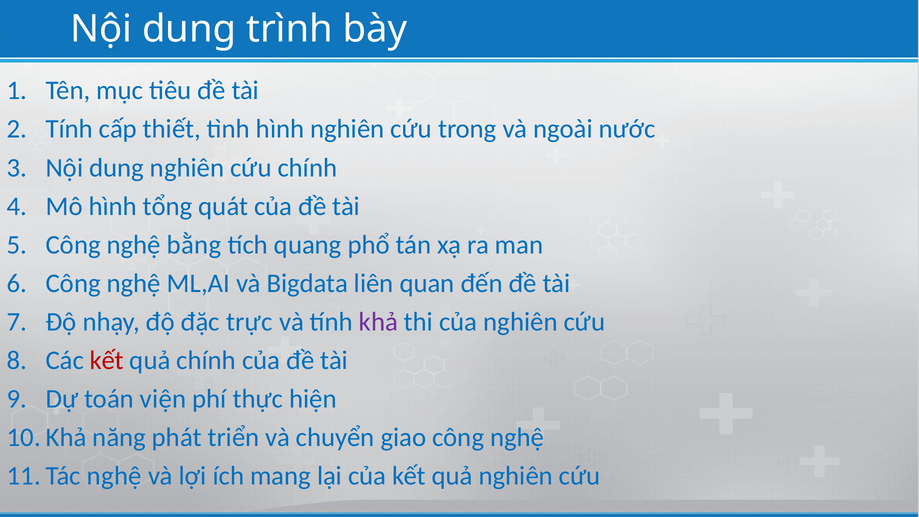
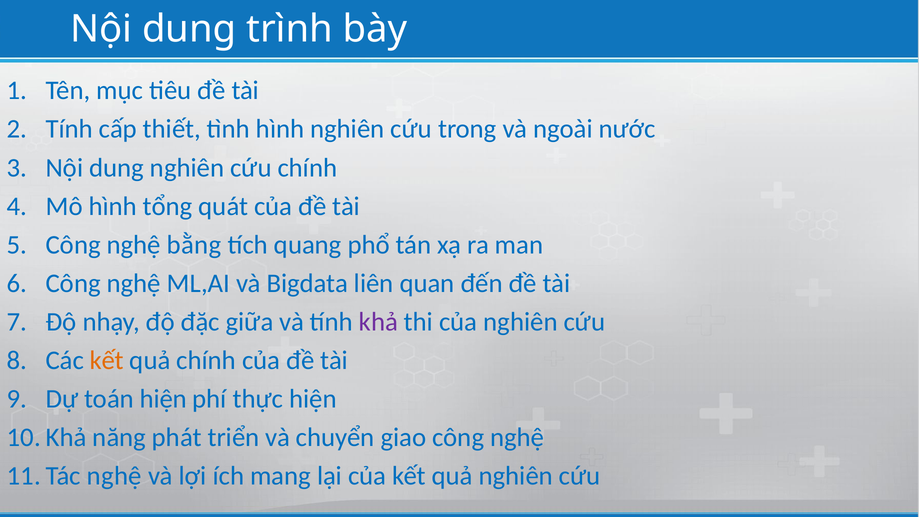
trực: trực -> giữa (250, 322)
kết colour: red -> orange (107, 360)
toán viện: viện -> hiện (163, 399)
